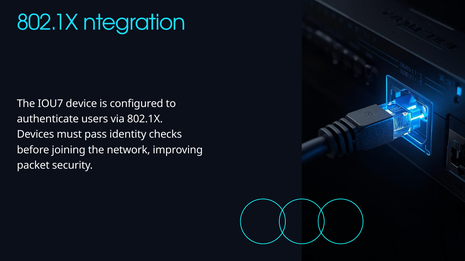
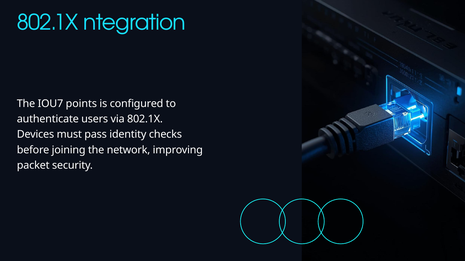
device: device -> points (81, 104)
